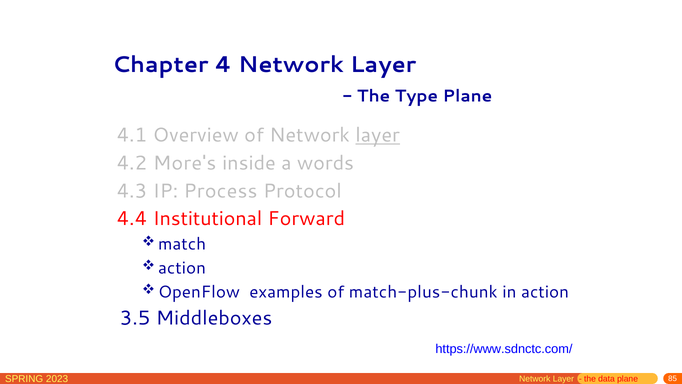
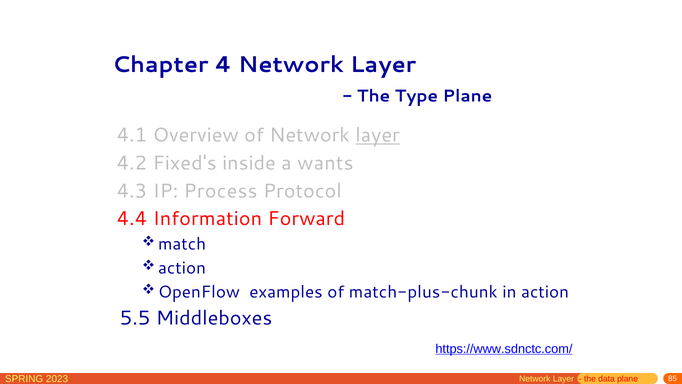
More's: More's -> Fixed's (185, 163)
words: words -> wants (325, 163)
Institutional: Institutional -> Information (207, 219)
3.5: 3.5 -> 5.5 (135, 318)
https://www.sdnctc.com/ underline: none -> present (504, 348)
